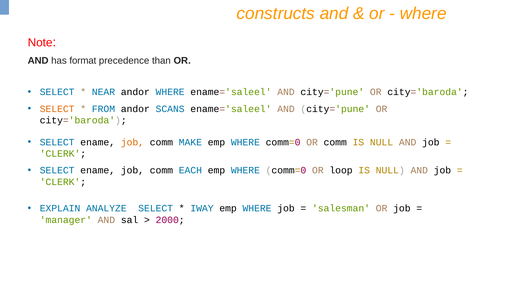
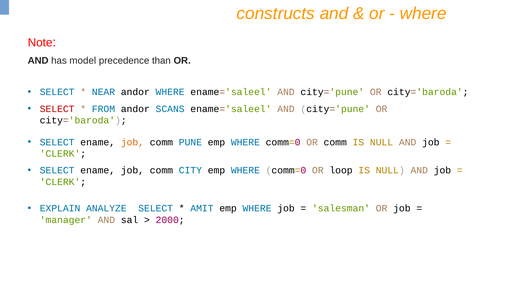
format: format -> model (83, 61)
SELECT colour: orange -> red (57, 109)
MAKE: MAKE -> PUNE (190, 143)
EACH: EACH -> CITY (190, 171)
IWAY: IWAY -> AMIT (202, 209)
